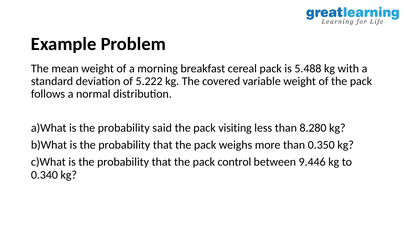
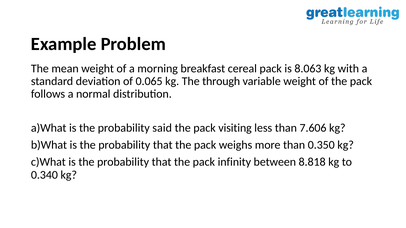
5.488: 5.488 -> 8.063 (308, 69)
5.222: 5.222 -> 0.065 (149, 81)
covered: covered -> through (221, 81)
8.280: 8.280 -> 7.606 (313, 128)
control: control -> infinity (234, 162)
9.446: 9.446 -> 8.818 (312, 162)
